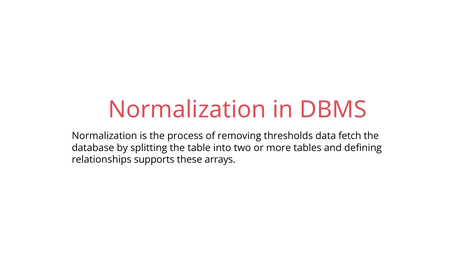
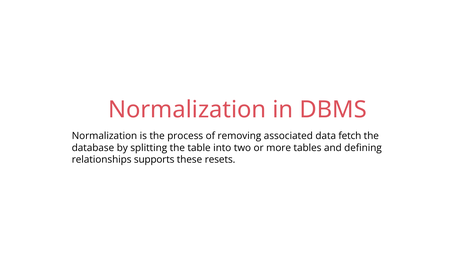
thresholds: thresholds -> associated (288, 136)
arrays: arrays -> resets (220, 160)
